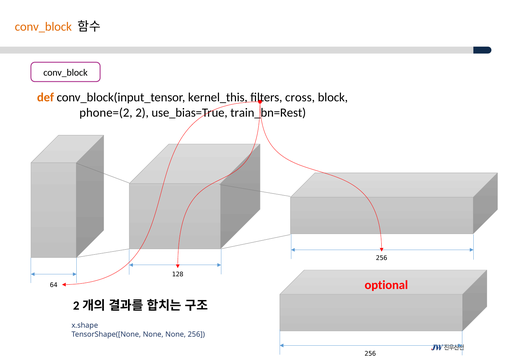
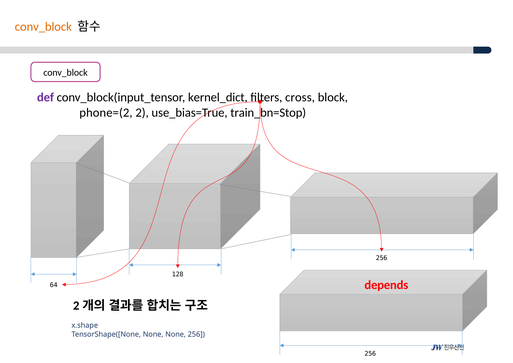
def colour: orange -> purple (46, 97)
kernel_this: kernel_this -> kernel_dict (218, 97)
train_bn=Rest: train_bn=Rest -> train_bn=Stop (268, 112)
optional: optional -> depends (386, 285)
